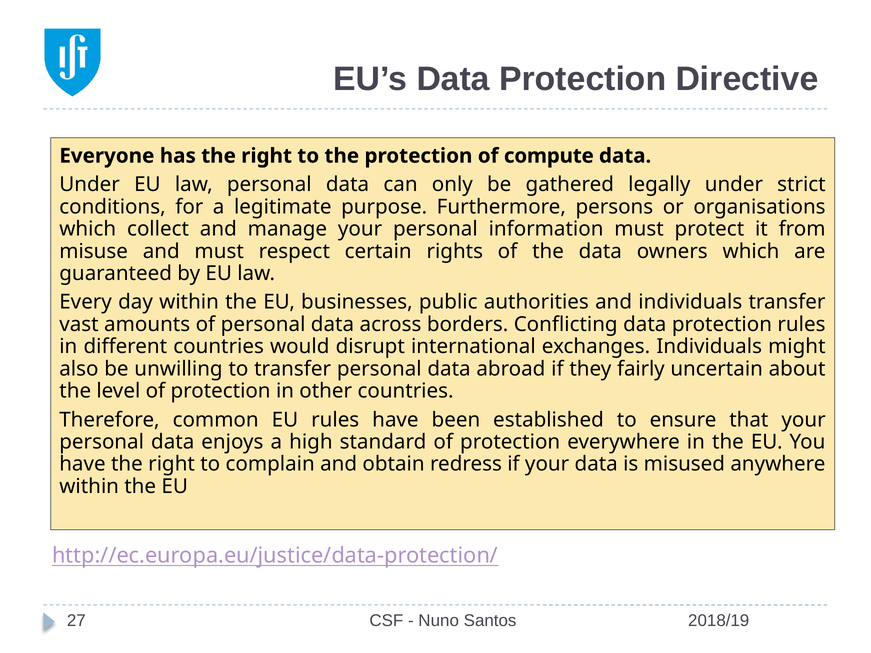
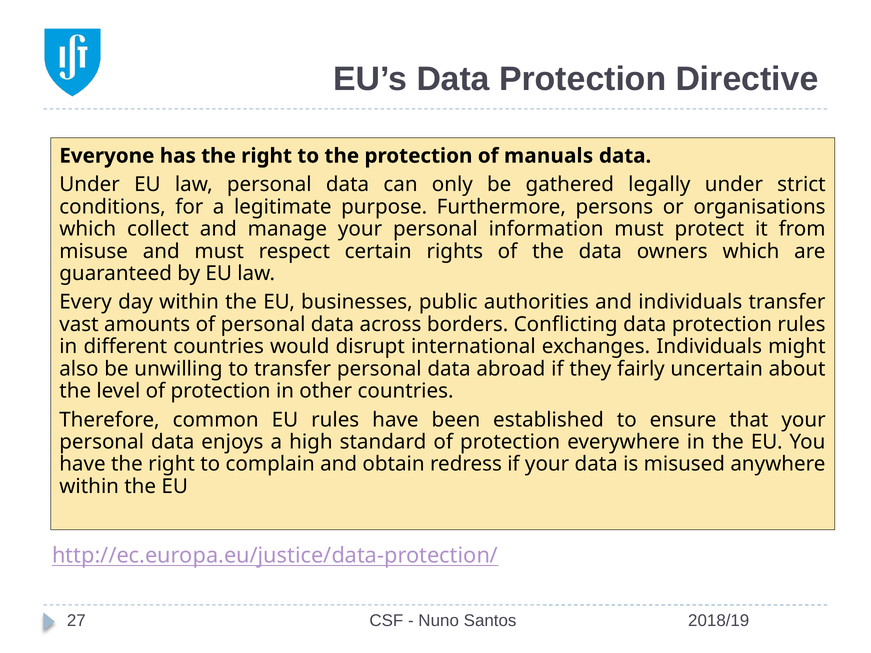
compute: compute -> manuals (549, 156)
